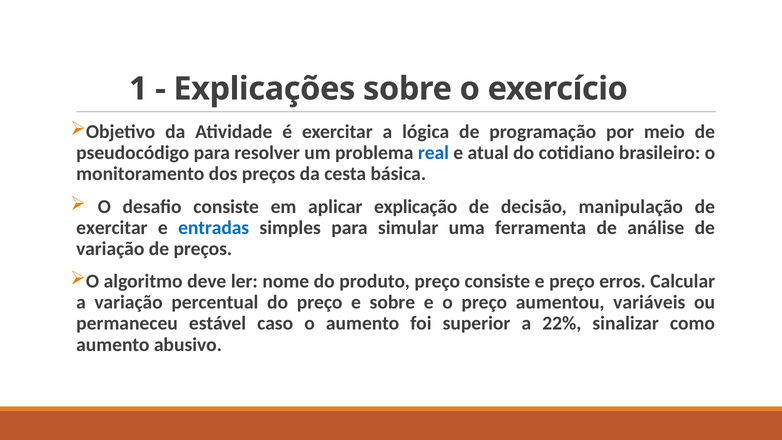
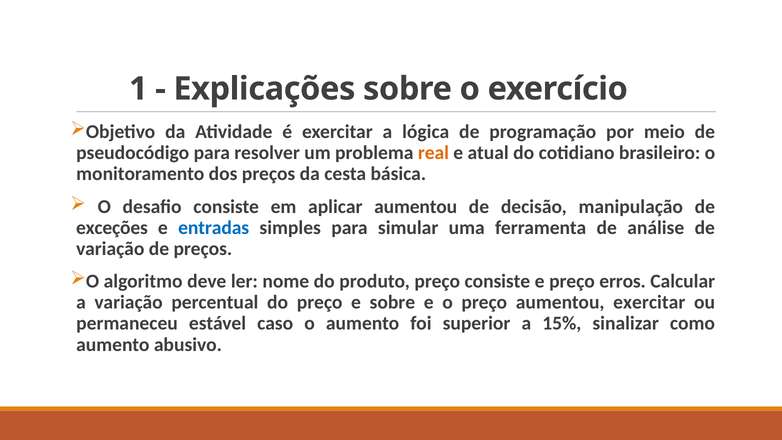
real colour: blue -> orange (433, 153)
aplicar explicação: explicação -> aumentou (416, 206)
exercitar: exercitar -> exceções (112, 228)
aumentou variáveis: variáveis -> exercitar (649, 302)
22%: 22% -> 15% (562, 323)
